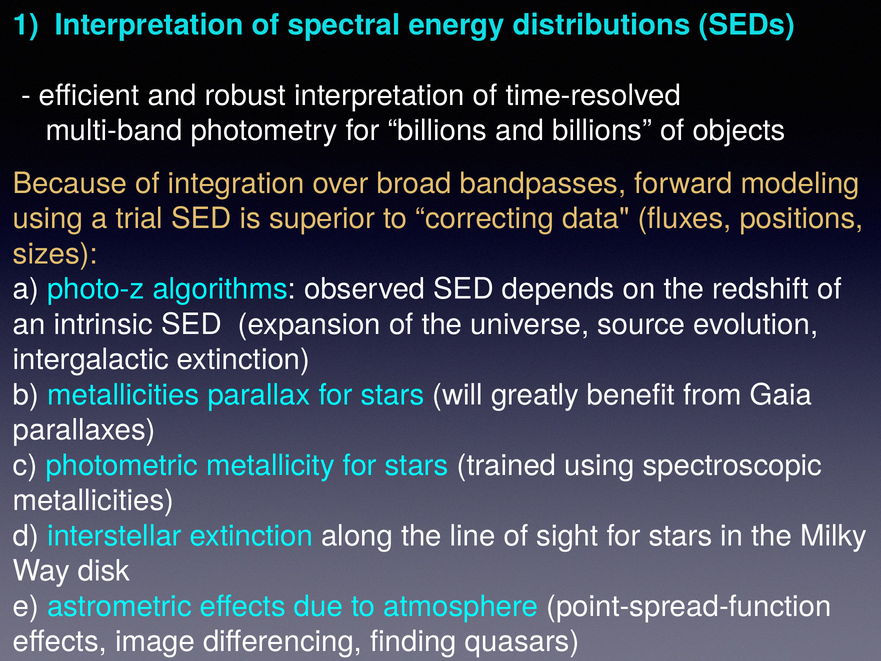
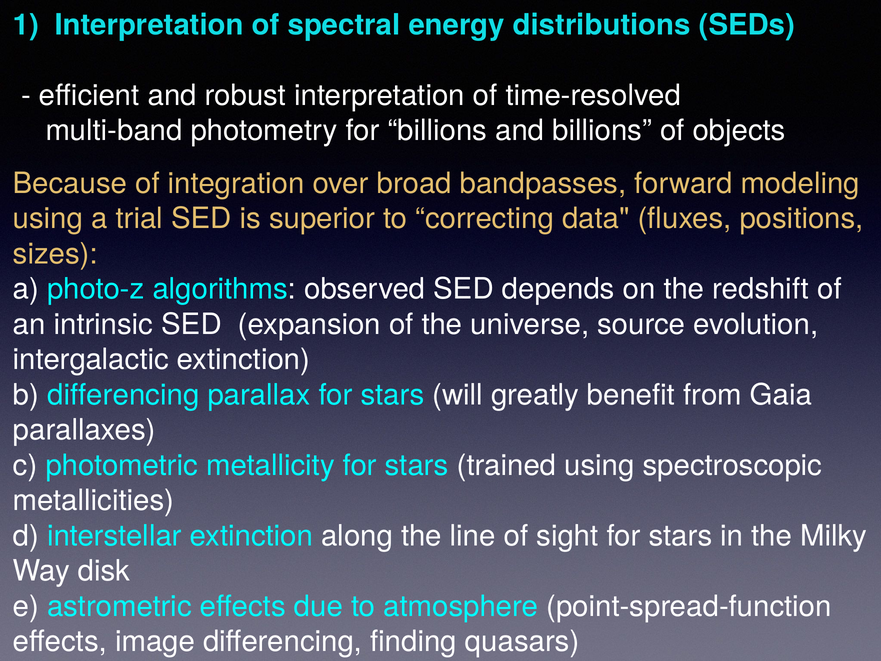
b metallicities: metallicities -> differencing (123, 395)
